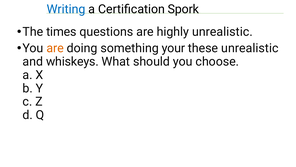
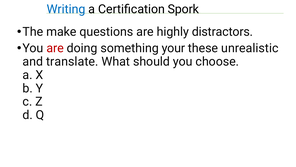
times: times -> make (61, 32)
highly unrealistic: unrealistic -> distractors (222, 32)
are colour: orange -> red (55, 48)
whiskeys: whiskeys -> translate (72, 61)
